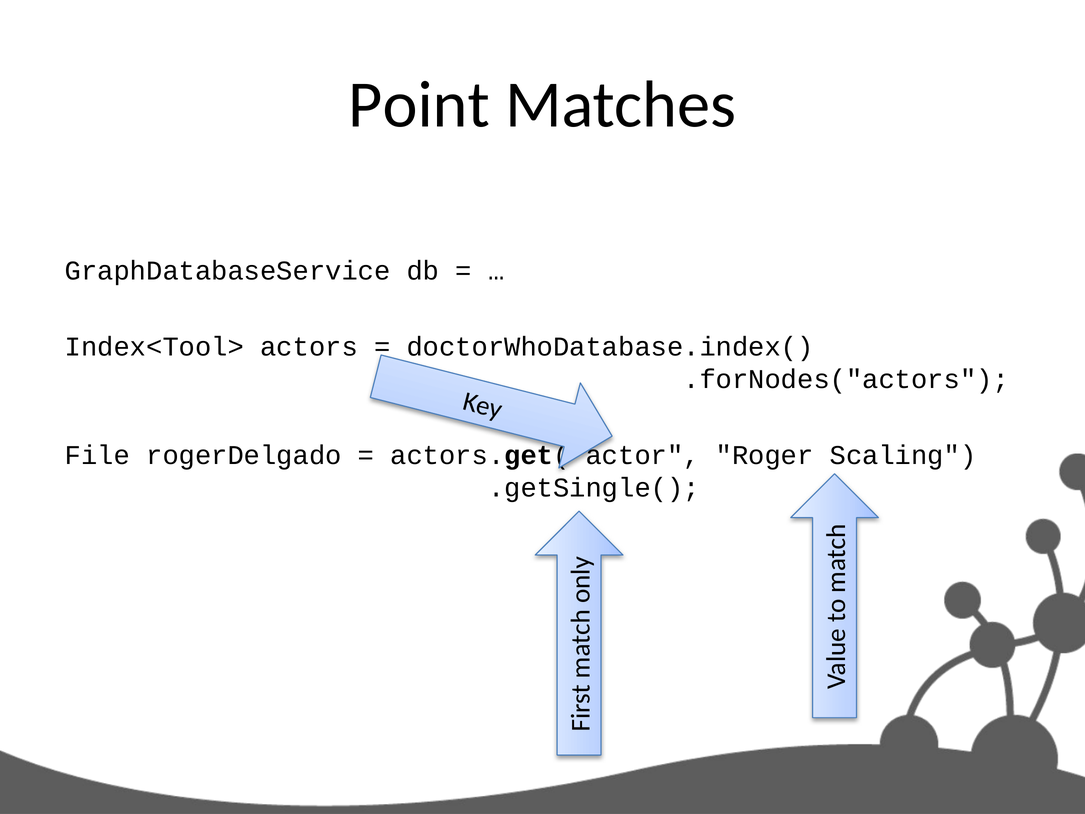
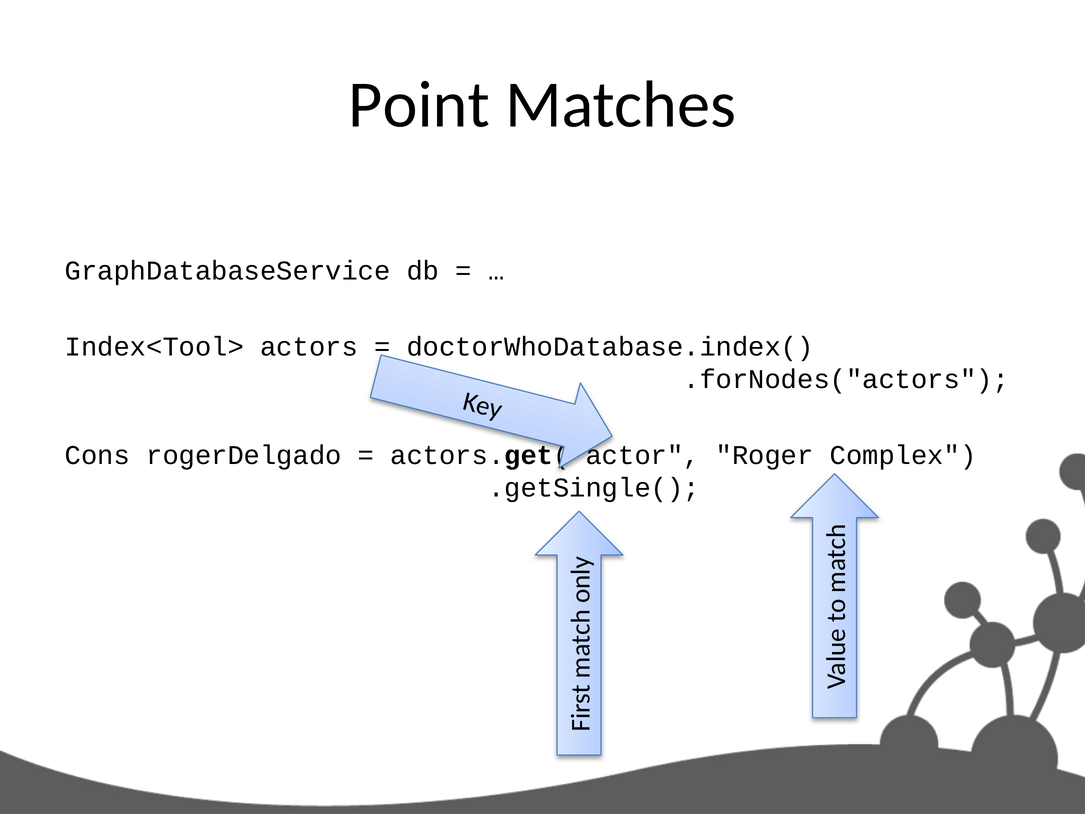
File: File -> Cons (97, 455)
Scaling: Scaling -> Complex (903, 455)
